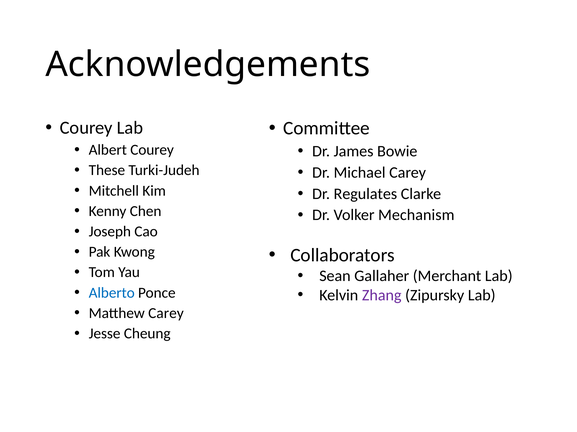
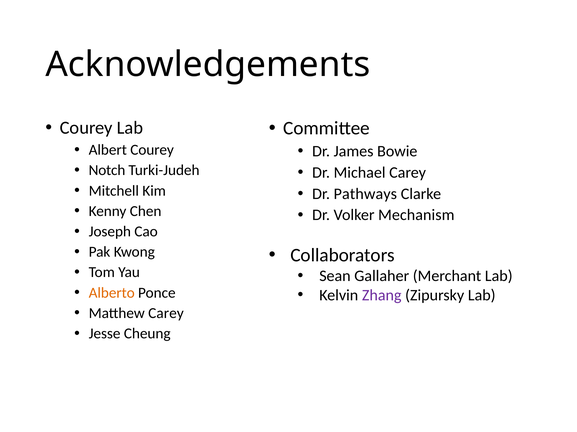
These: These -> Notch (107, 171)
Regulates: Regulates -> Pathways (365, 194)
Alberto colour: blue -> orange (112, 293)
